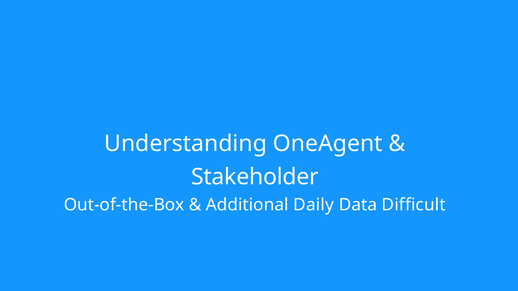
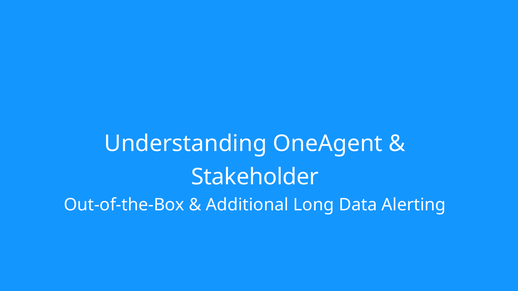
Daily: Daily -> Long (314, 205)
Difficult: Difficult -> Alerting (414, 205)
